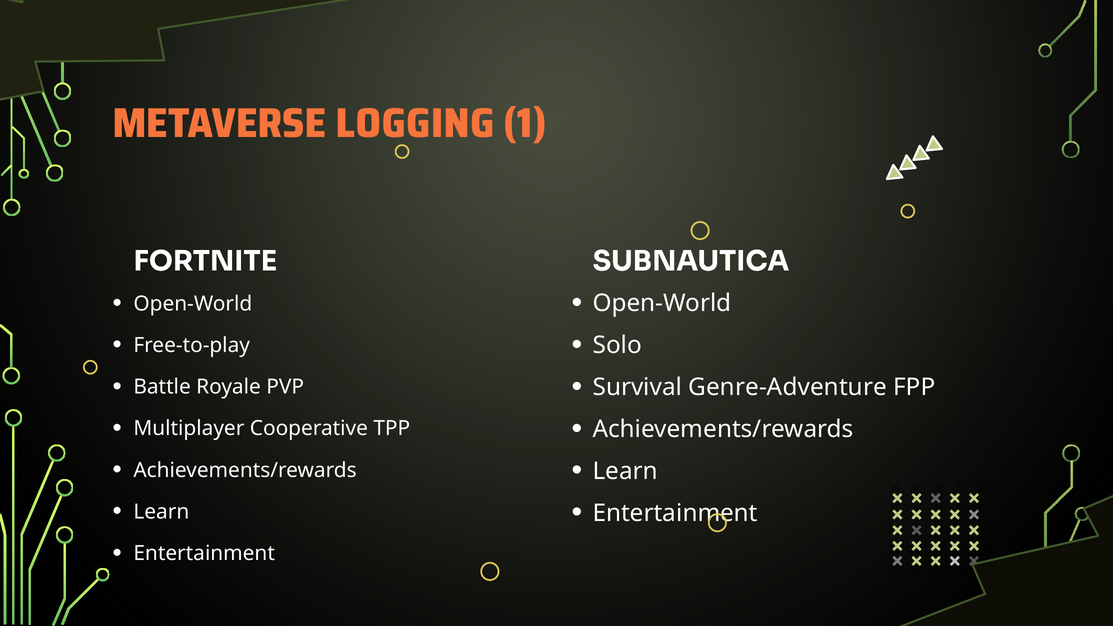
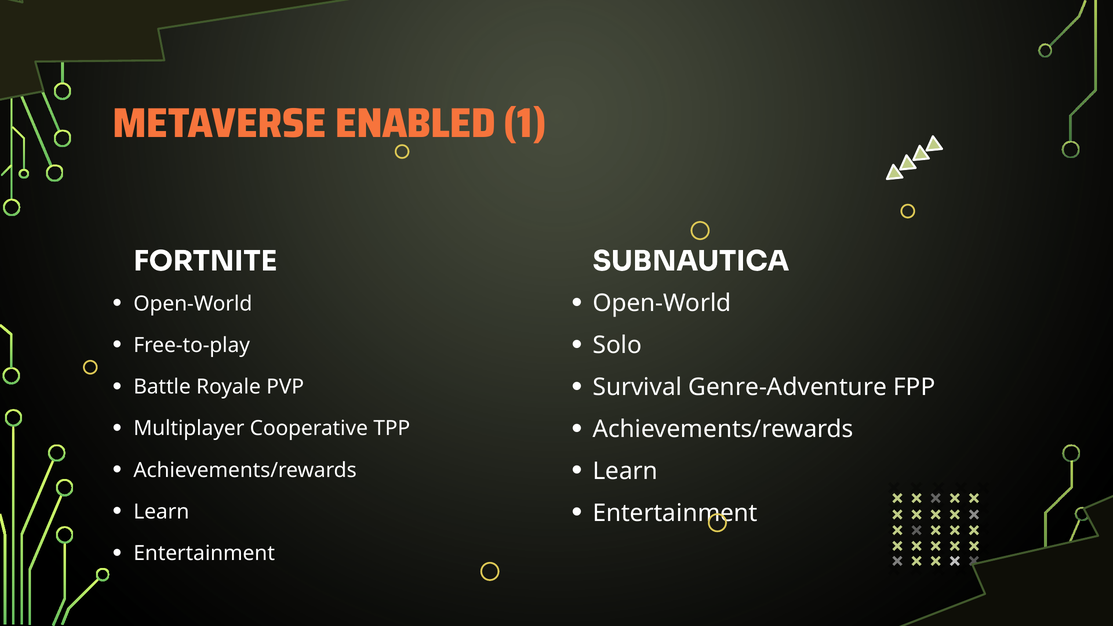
LOGGING: LOGGING -> ENABLED (416, 124)
